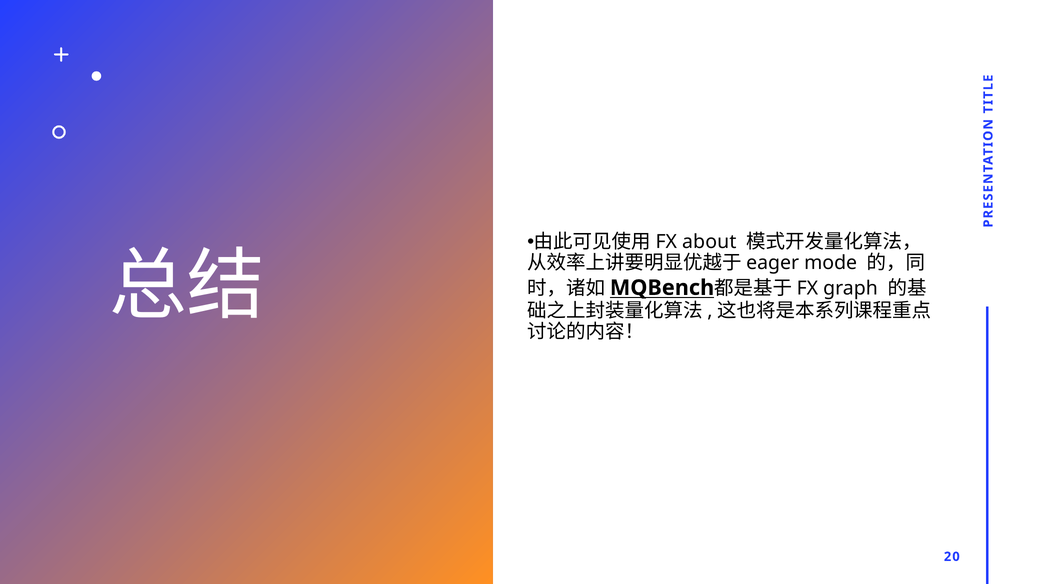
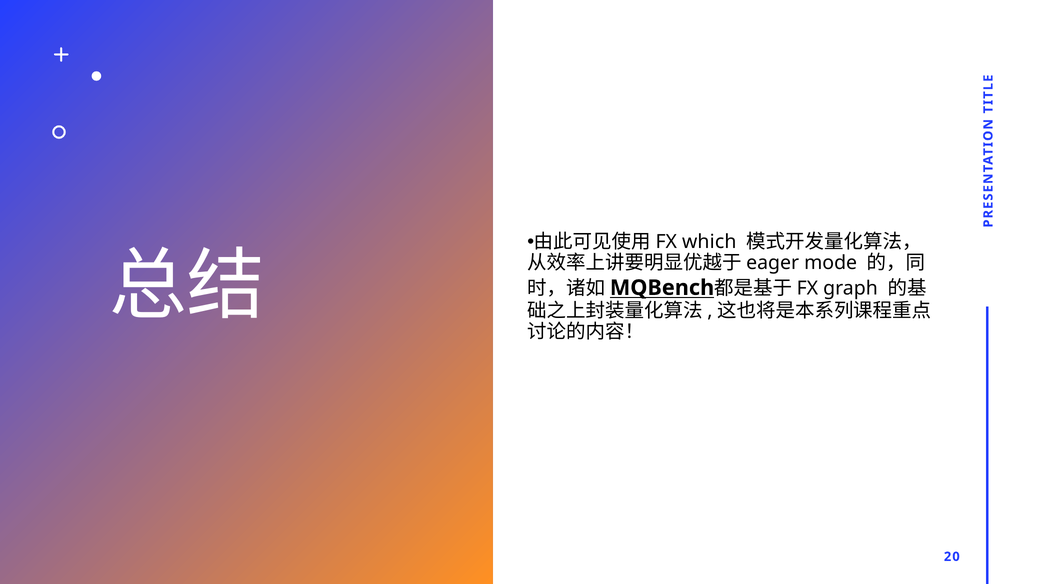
about: about -> which (709, 242)
